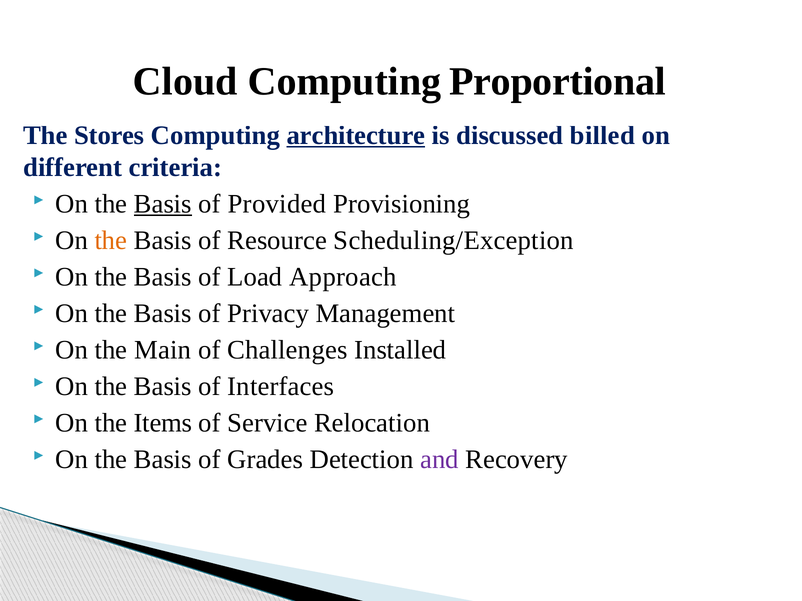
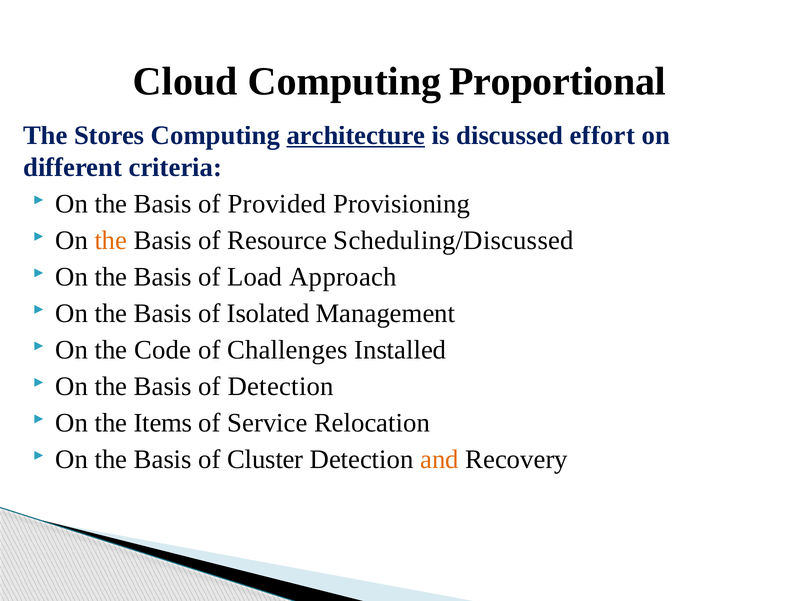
billed: billed -> effort (602, 135)
Basis underline: present -> none (163, 204)
Scheduling/Exception: Scheduling/Exception -> Scheduling/Discussed (454, 241)
Privacy: Privacy -> Isolated (268, 314)
Main: Main -> Code (163, 350)
of Interfaces: Interfaces -> Detection (281, 387)
Grades: Grades -> Cluster (265, 460)
and colour: purple -> orange (439, 460)
